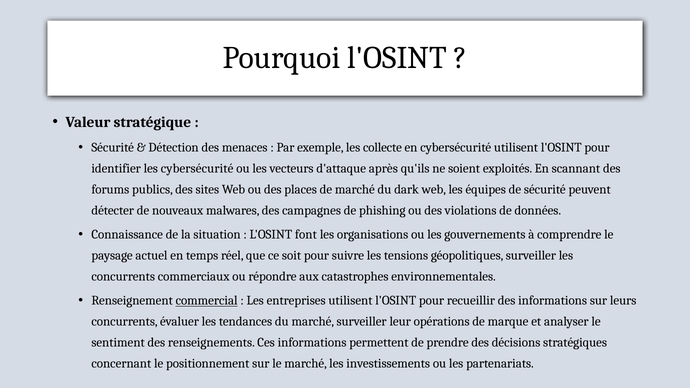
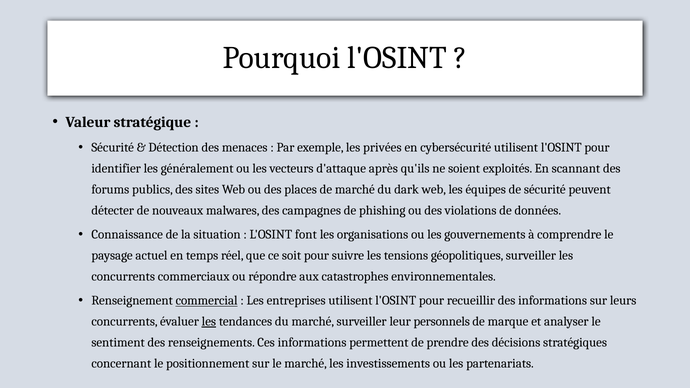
collecte: collecte -> privées (382, 148)
les cybersécurité: cybersécurité -> généralement (197, 169)
les underline: none -> present (209, 322)
opérations: opérations -> personnels (442, 322)
